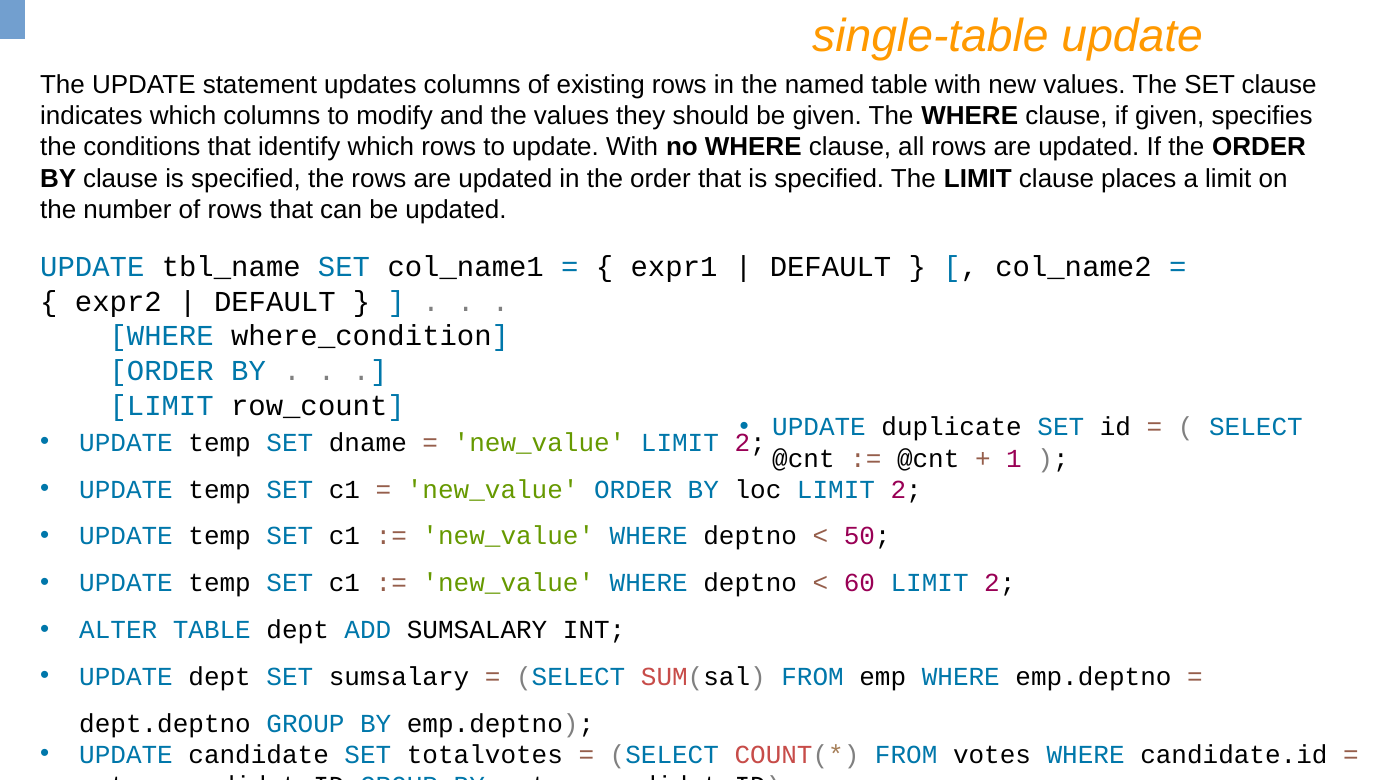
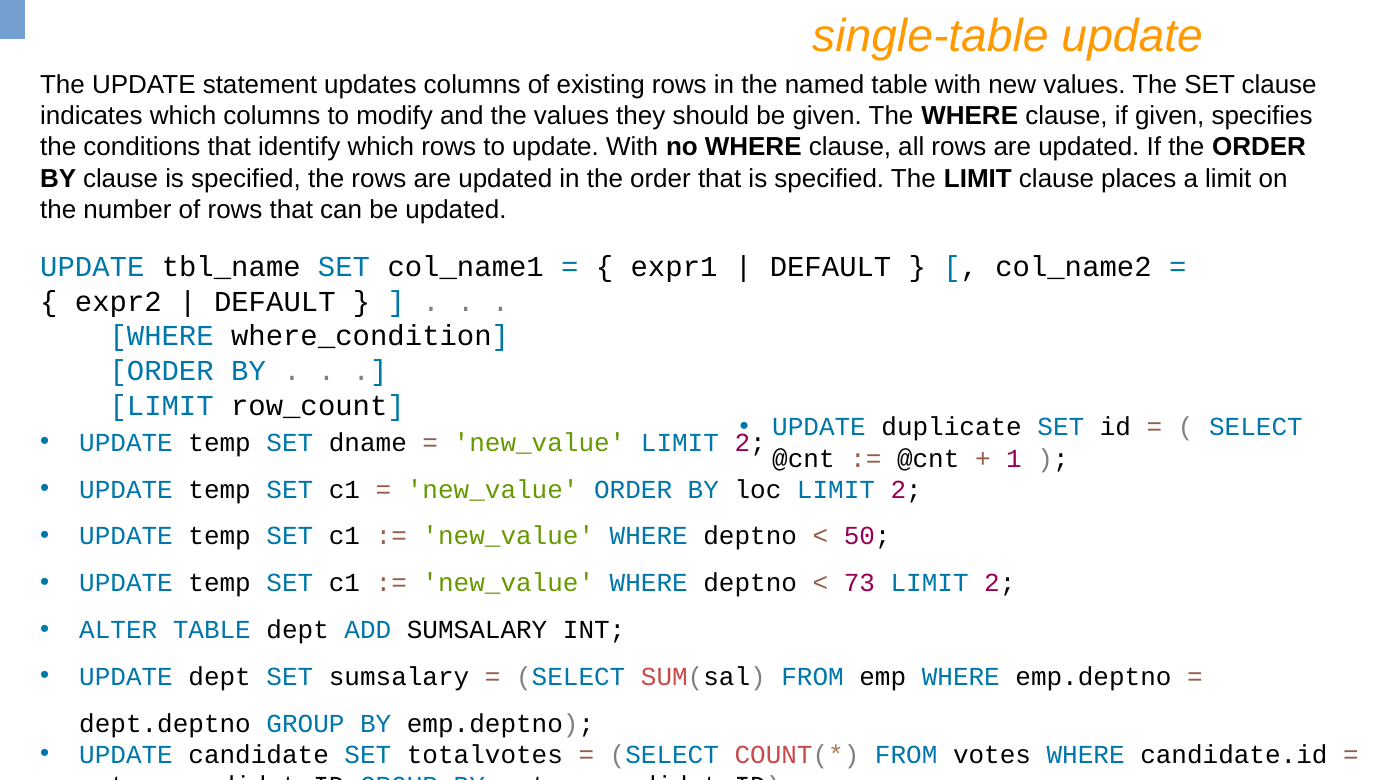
60: 60 -> 73 (859, 583)
